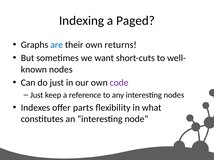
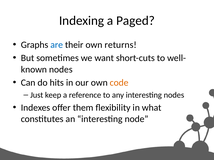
do just: just -> hits (57, 83)
code colour: purple -> orange (119, 83)
parts: parts -> them (83, 108)
